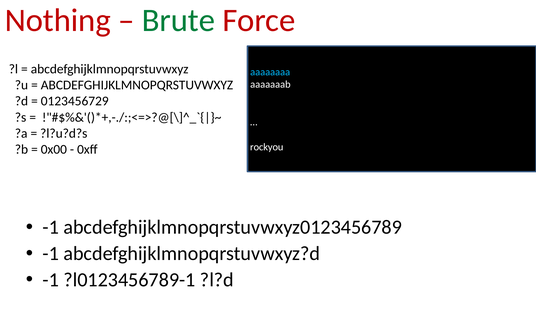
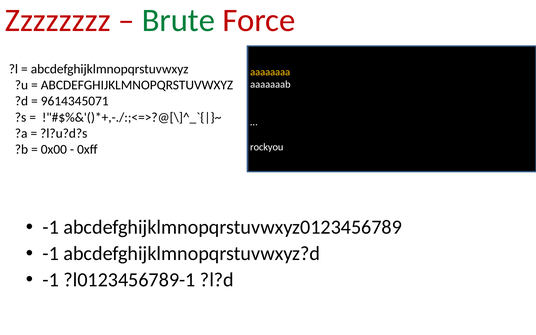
Nothing: Nothing -> Zzzzzzzz (58, 20)
aaaaaaaa colour: light blue -> yellow (270, 72)
0123456729: 0123456729 -> 9614345071 (75, 101)
